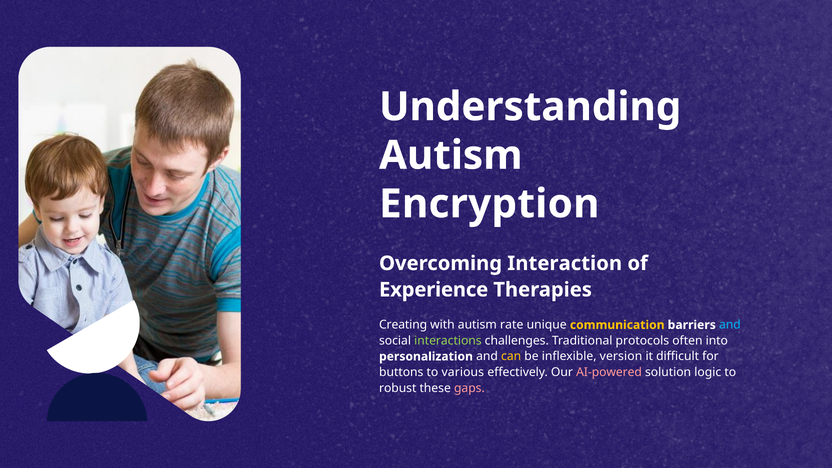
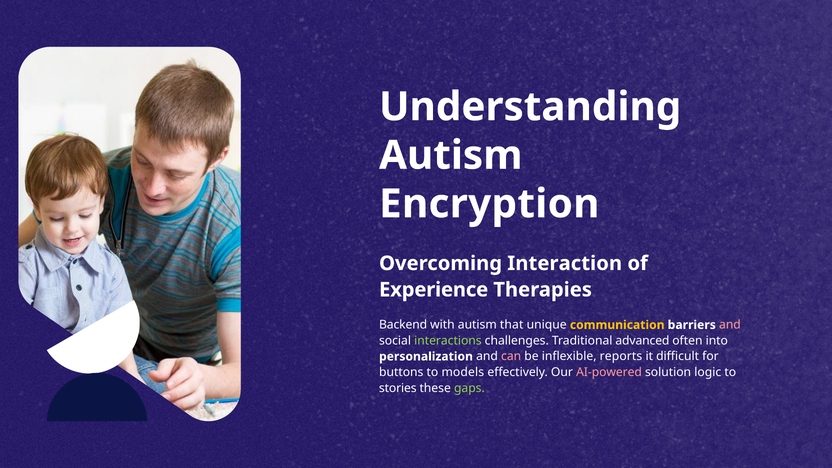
Creating: Creating -> Backend (403, 325)
rate: rate -> that (512, 325)
and colour: light blue -> pink (730, 325)
protocols: protocols -> advanced (642, 341)
can colour: yellow -> pink (511, 356)
version: version -> reports (621, 356)
various: various -> models (463, 372)
robust: robust -> stories (398, 388)
gaps colour: pink -> light green (469, 388)
